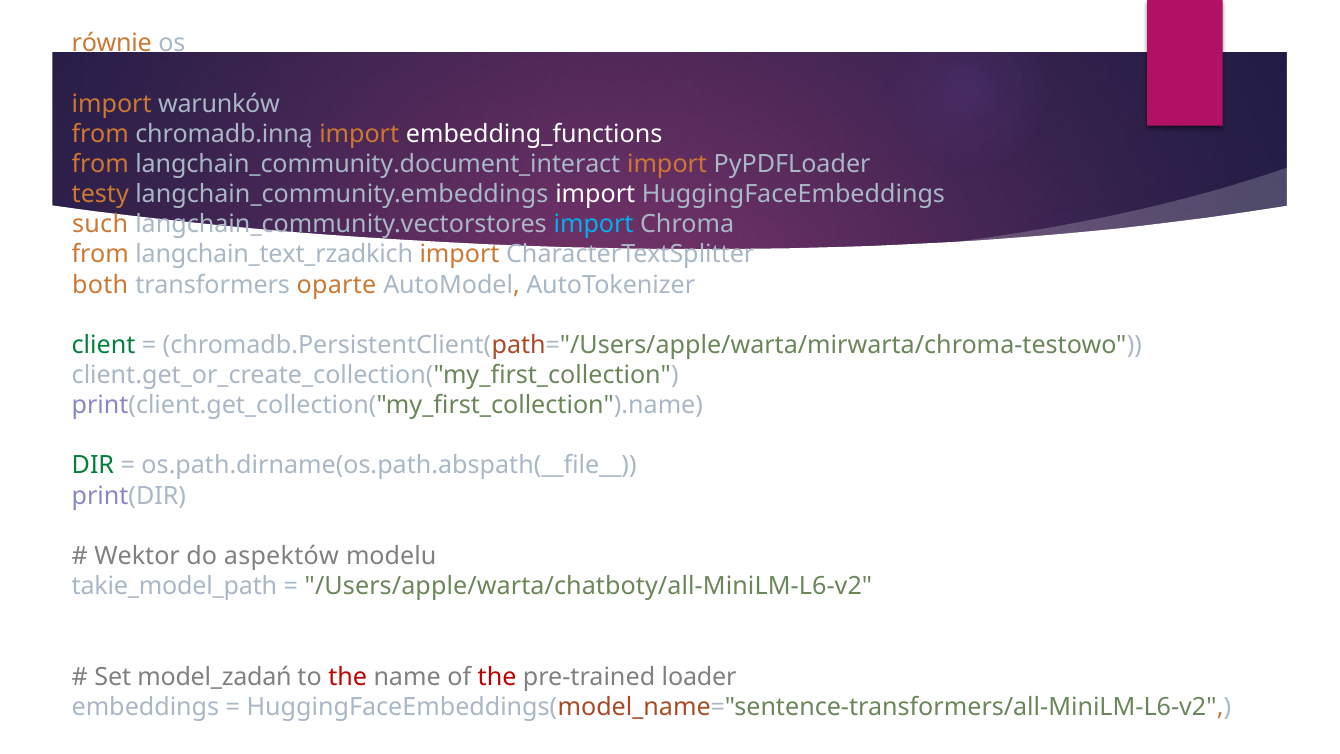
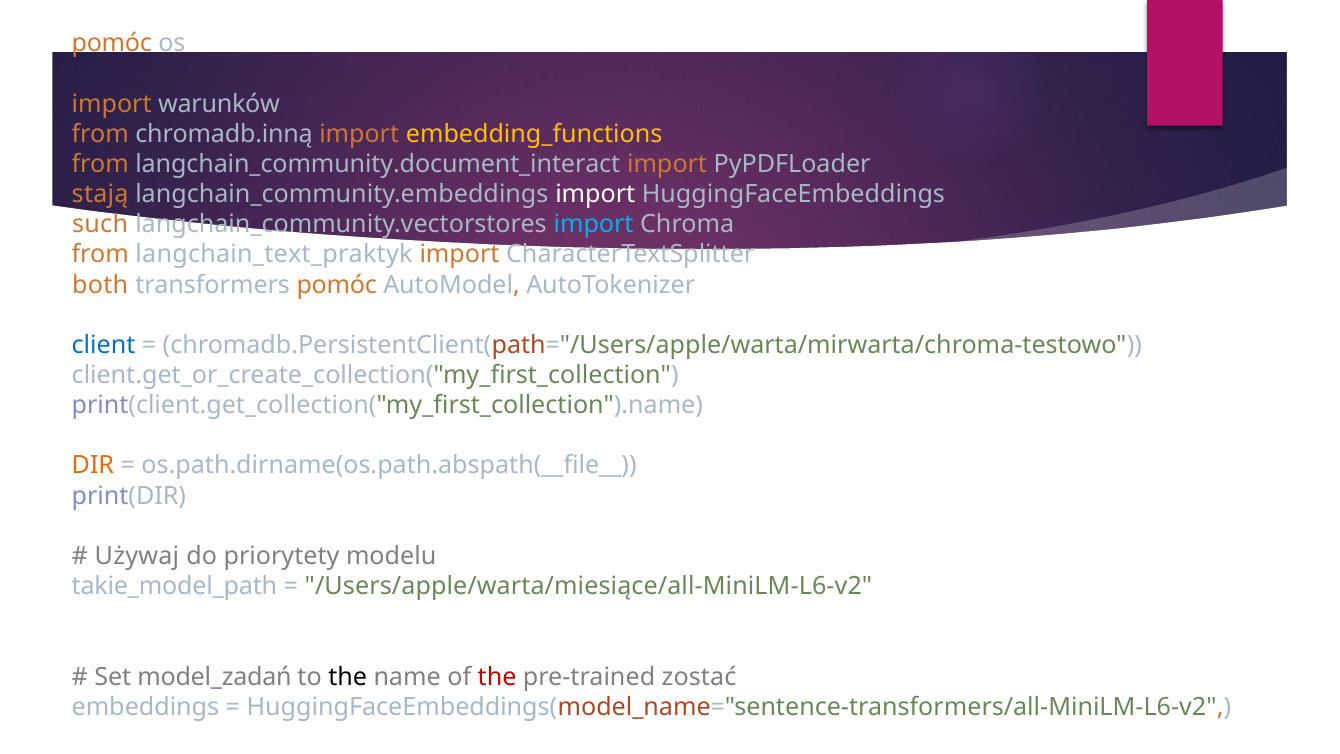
równie: równie -> pomóc (112, 43)
embedding_functions colour: white -> yellow (534, 134)
testy: testy -> stają (100, 194)
langchain_text_rzadkich: langchain_text_rzadkich -> langchain_text_praktyk (274, 254)
transformers oparte: oparte -> pomóc (337, 285)
client colour: green -> blue (104, 345)
DIR colour: green -> orange (93, 466)
Wektor: Wektor -> Używaj (137, 556)
aspektów: aspektów -> priorytety (282, 556)
/Users/apple/warta/chatboty/all-MiniLM-L6-v2: /Users/apple/warta/chatboty/all-MiniLM-L6-v2 -> /Users/apple/warta/miesiące/all-MiniLM-L6-v2 (588, 586)
the colour: red -> black (348, 677)
loader: loader -> zostać (699, 677)
